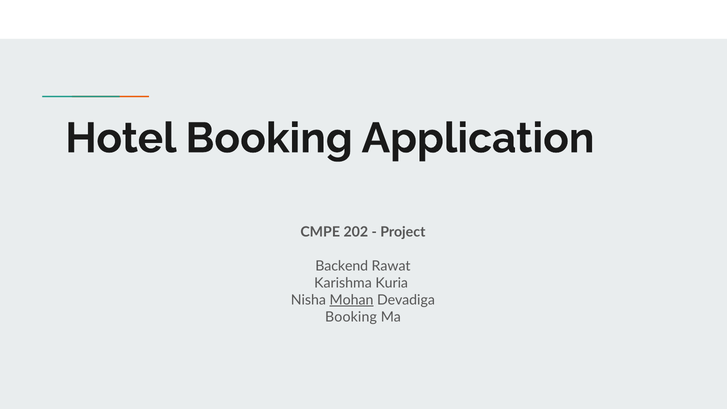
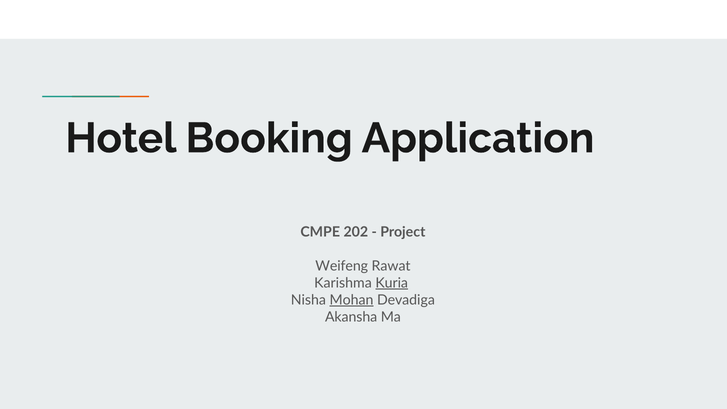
Backend: Backend -> Weifeng (342, 266)
Kuria underline: none -> present (392, 283)
Booking: Booking -> Akansha (351, 317)
